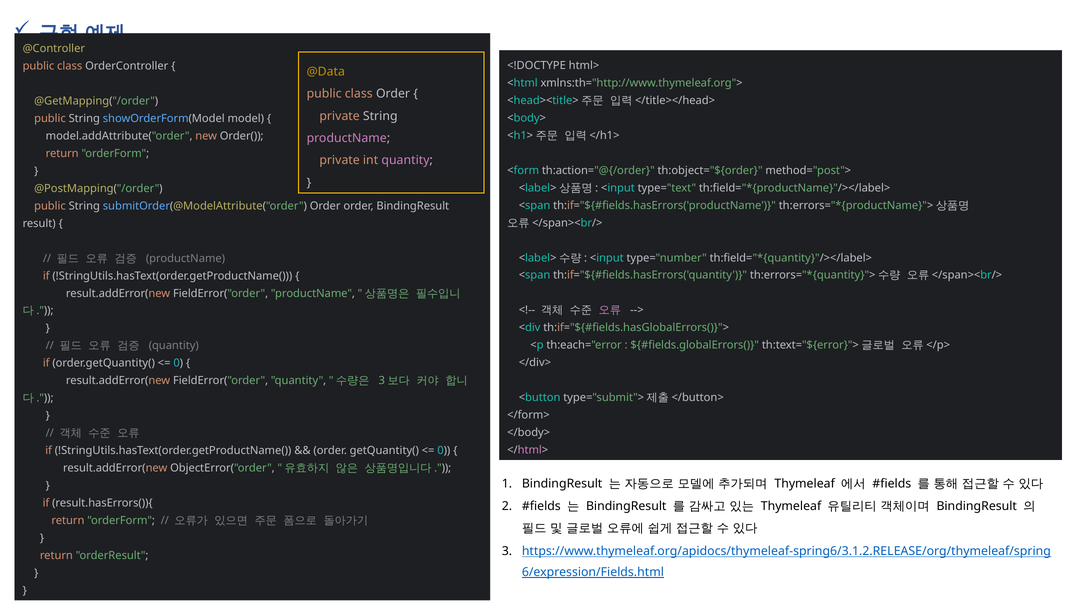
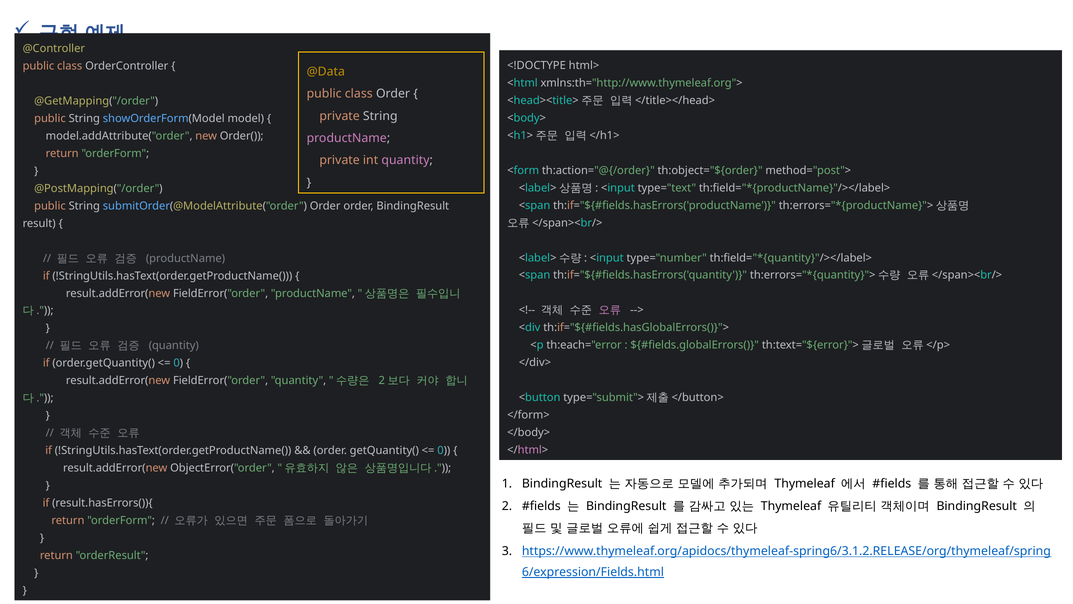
3: 3 -> 2 (382, 380)
